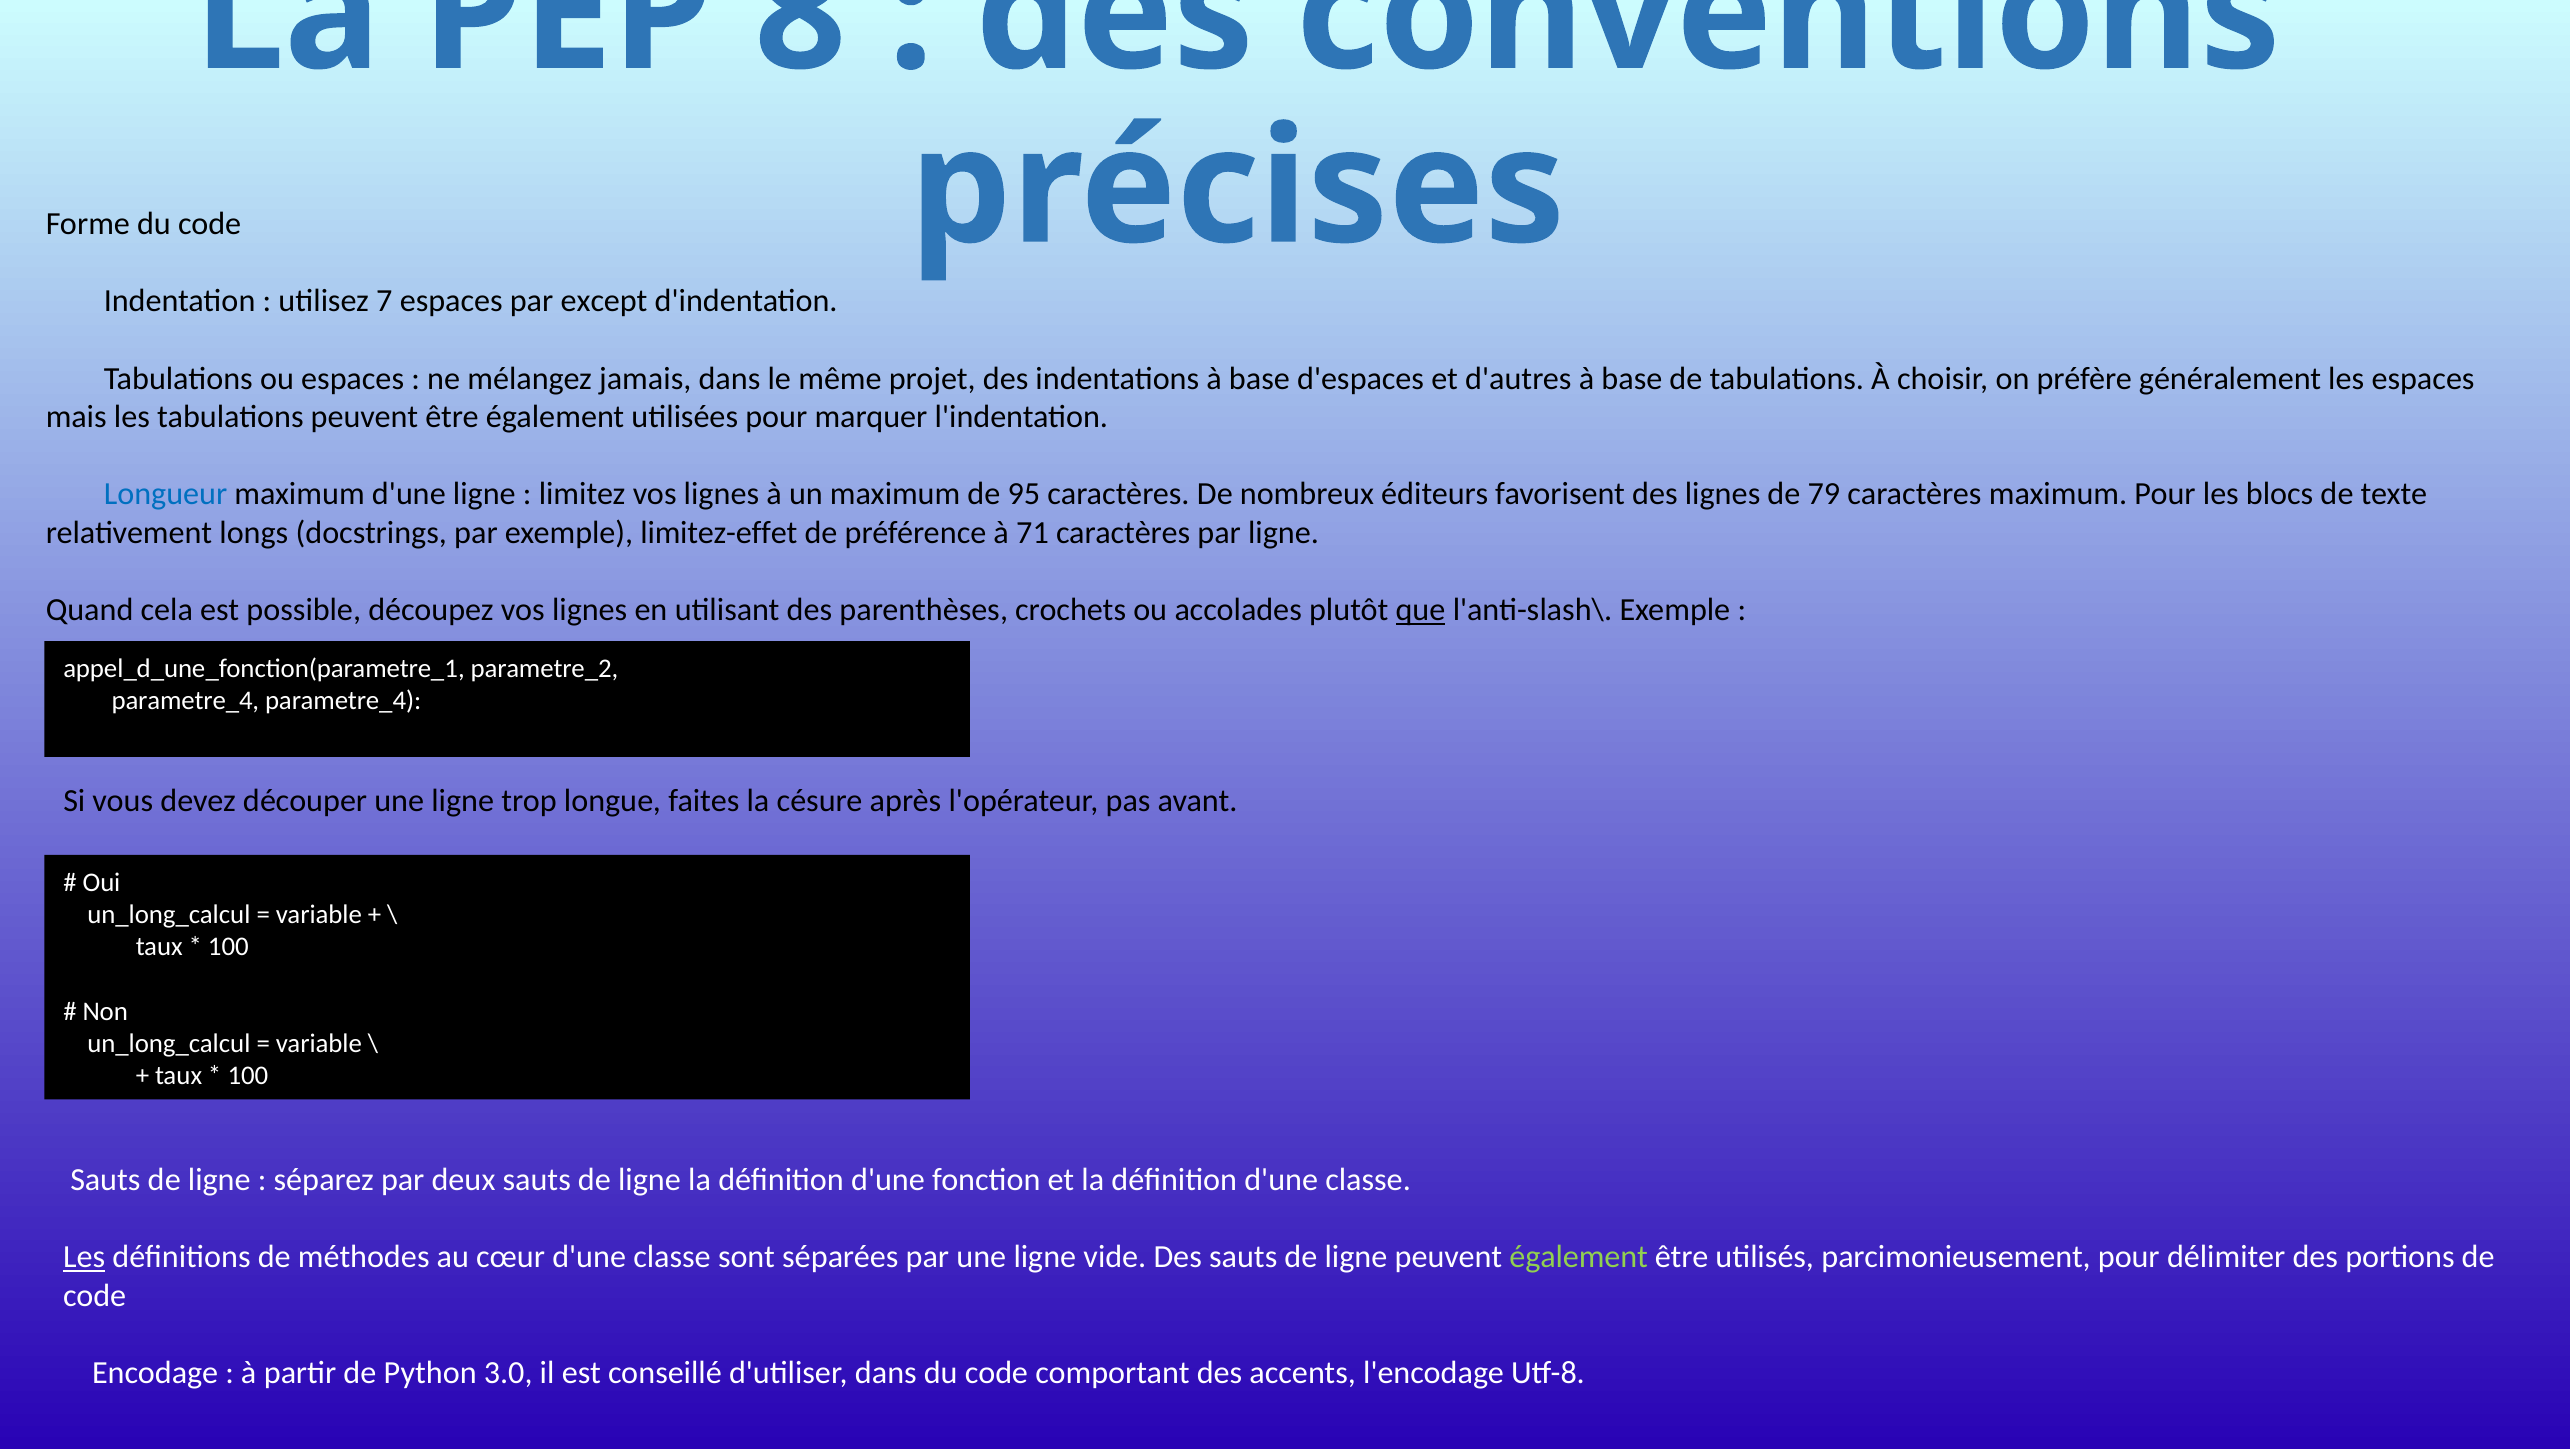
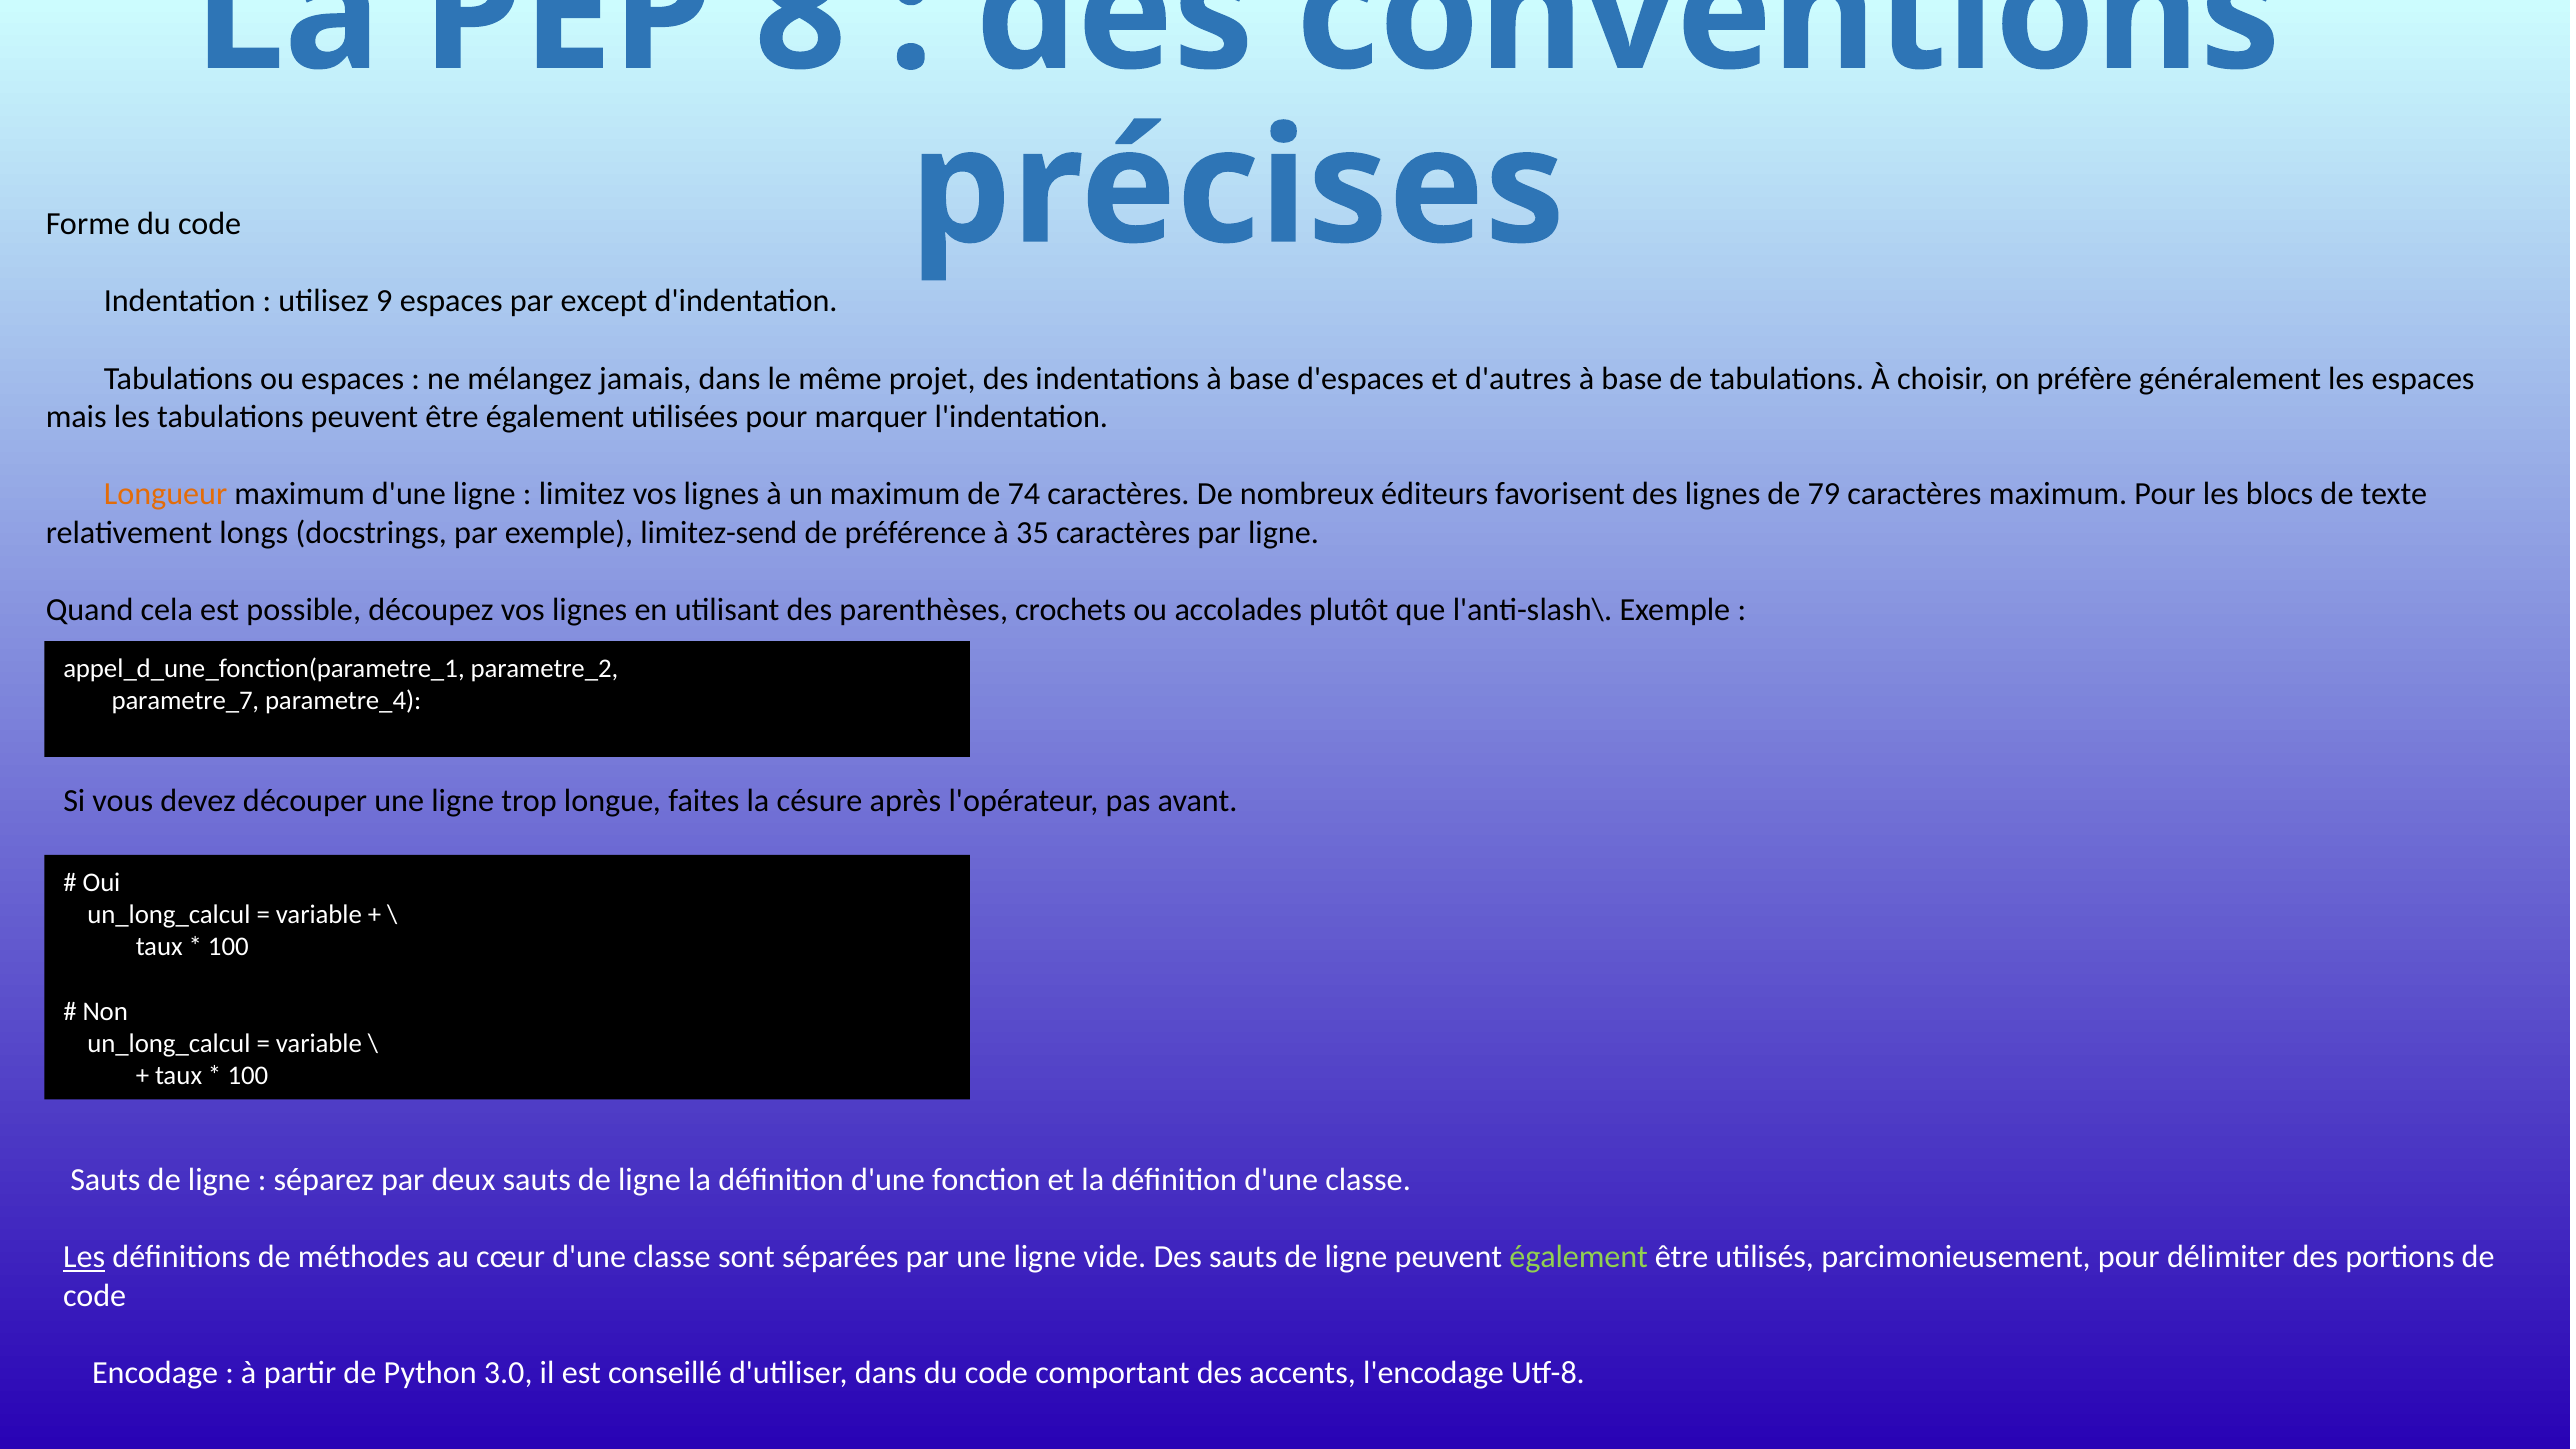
7: 7 -> 9 (384, 301)
Longueur colour: blue -> orange (166, 494)
95: 95 -> 74 (1024, 494)
limitez-effet: limitez-effet -> limitez-send (719, 533)
71: 71 -> 35 (1032, 533)
que underline: present -> none (1420, 610)
parametre_4: parametre_4 -> parametre_7 (185, 701)
